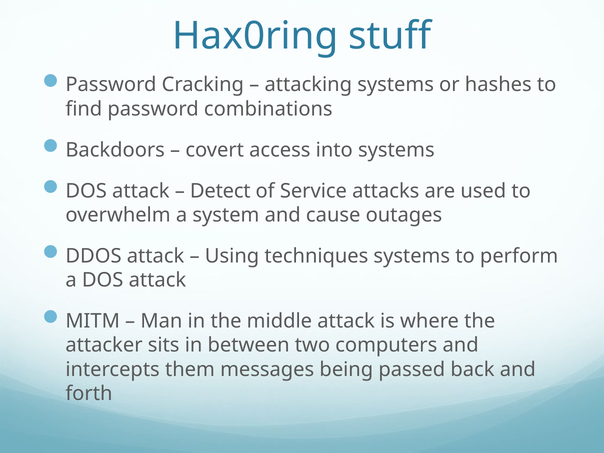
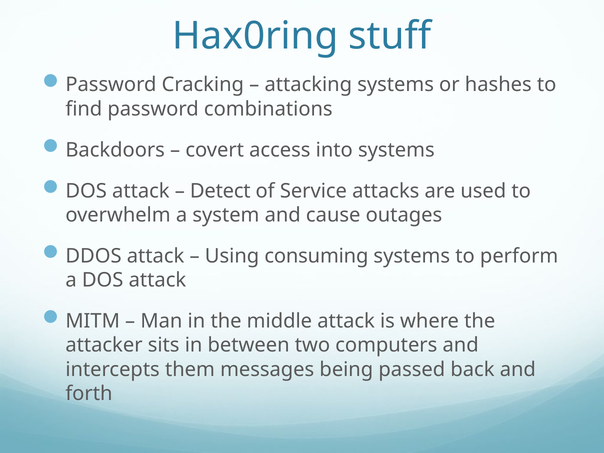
techniques: techniques -> consuming (316, 256)
